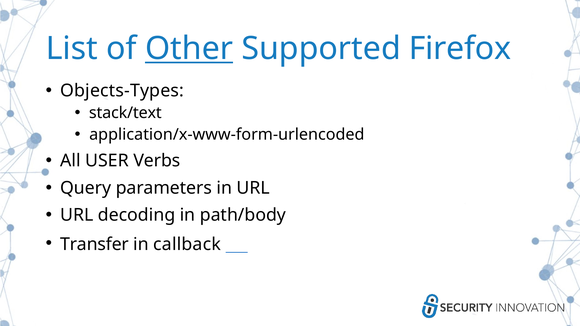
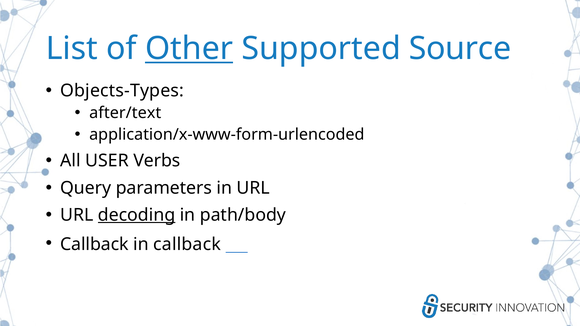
Firefox: Firefox -> Source (460, 49)
stack/text: stack/text -> after/text (125, 113)
decoding underline: none -> present (137, 215)
Transfer: Transfer -> Callback (94, 244)
